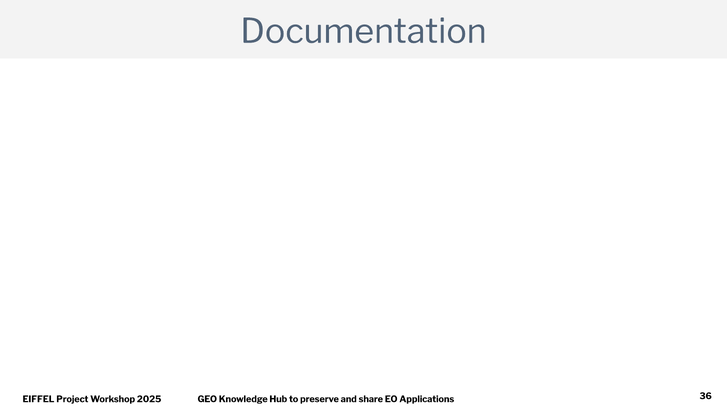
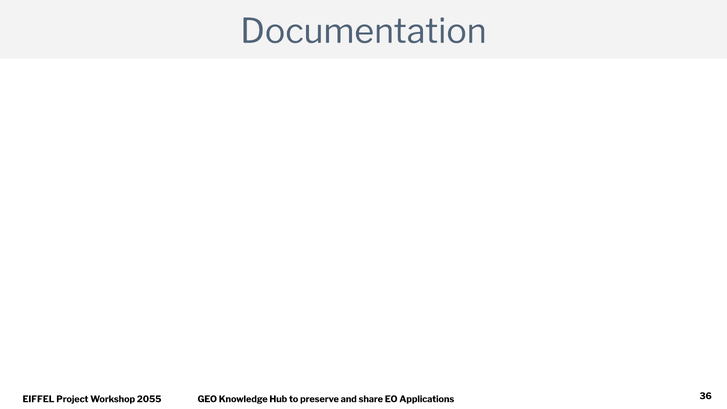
2025: 2025 -> 2055 (149, 399)
